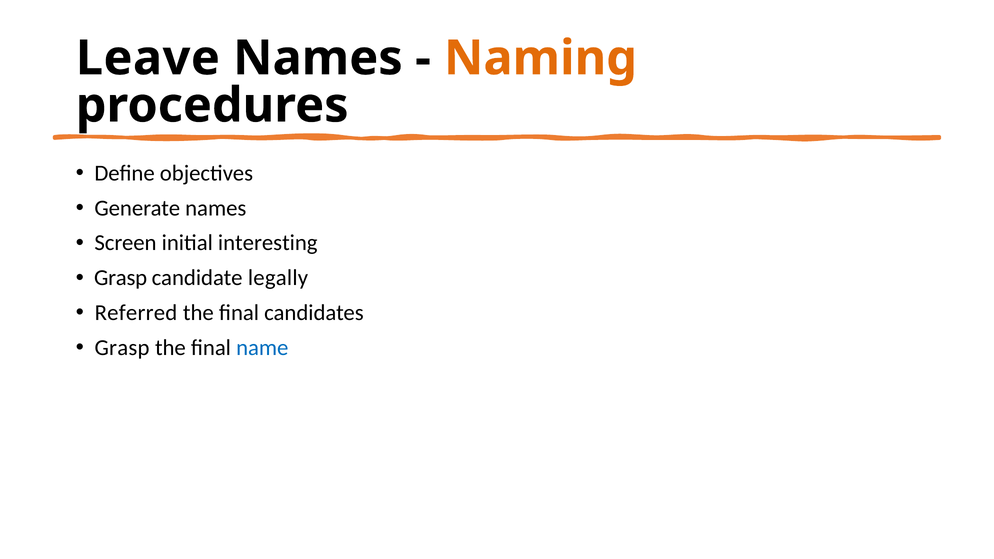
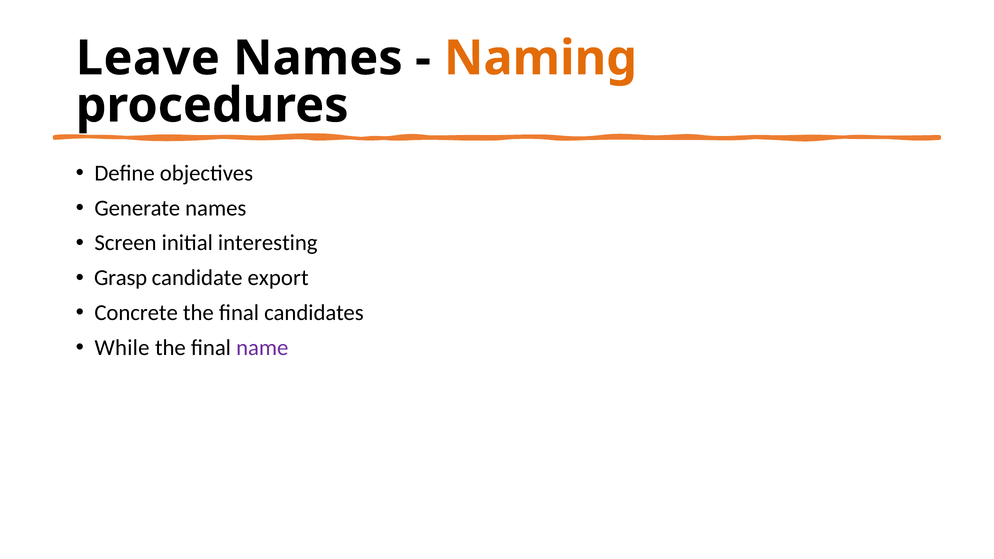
legally: legally -> export (278, 278)
Referred: Referred -> Concrete (136, 313)
Grasp: Grasp -> While (122, 348)
name colour: blue -> purple (262, 348)
